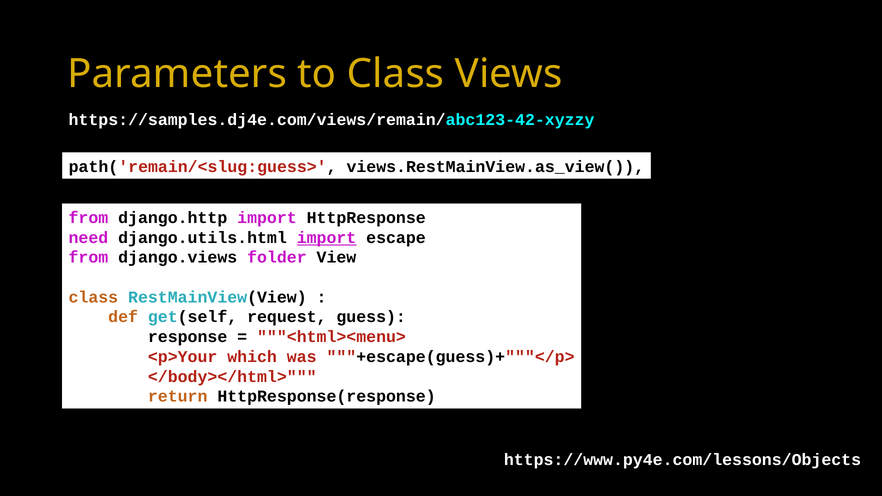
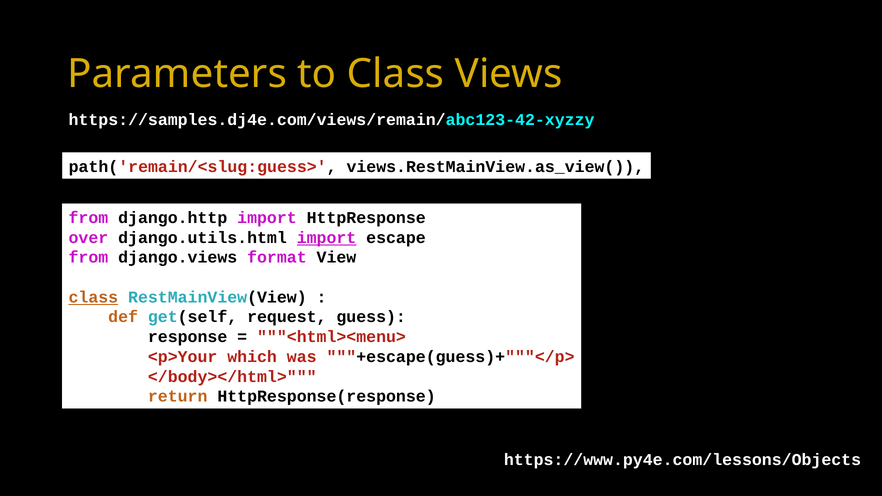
need: need -> over (88, 238)
folder: folder -> format (277, 258)
class underline: none -> present (93, 297)
